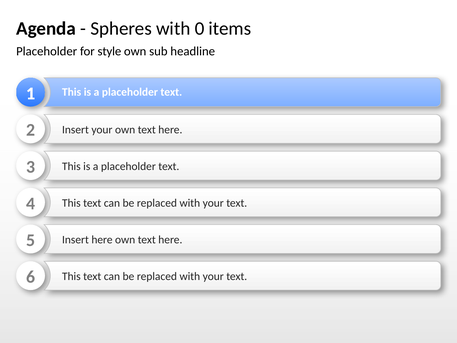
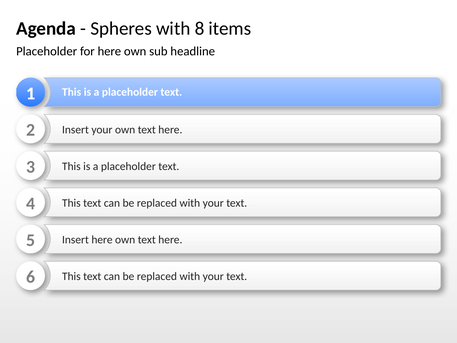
0: 0 -> 8 (199, 29)
for style: style -> here (109, 51)
